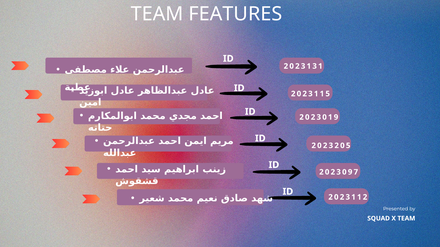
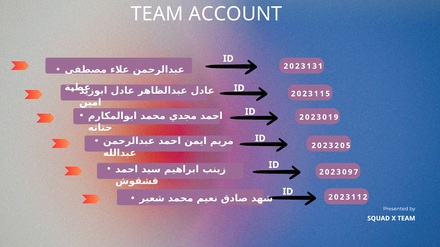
FEATURES: FEATURES -> ACCOUNT (235, 14)
